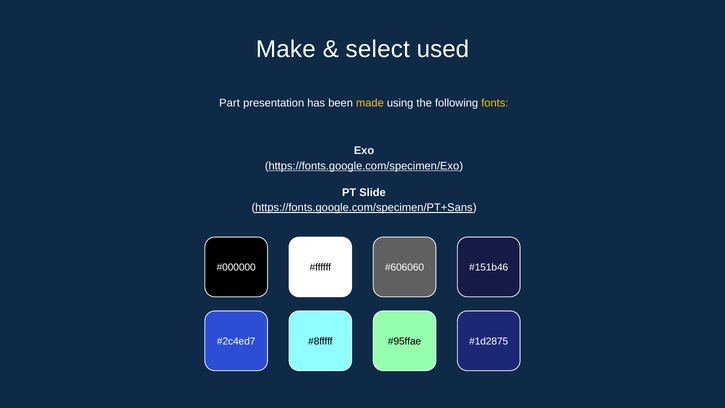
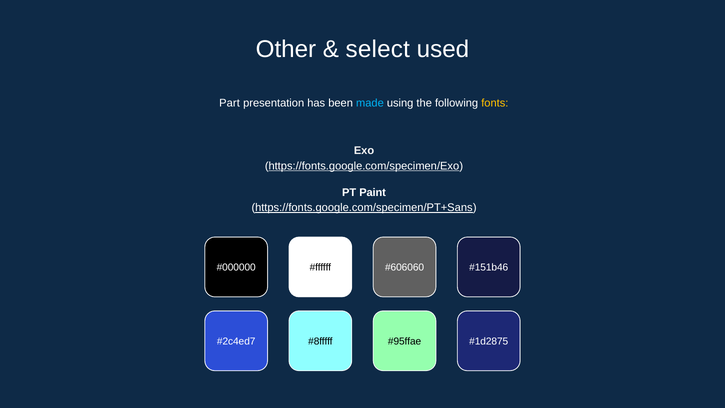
Make: Make -> Other (286, 49)
made colour: yellow -> light blue (370, 103)
Slide: Slide -> Paint (373, 192)
